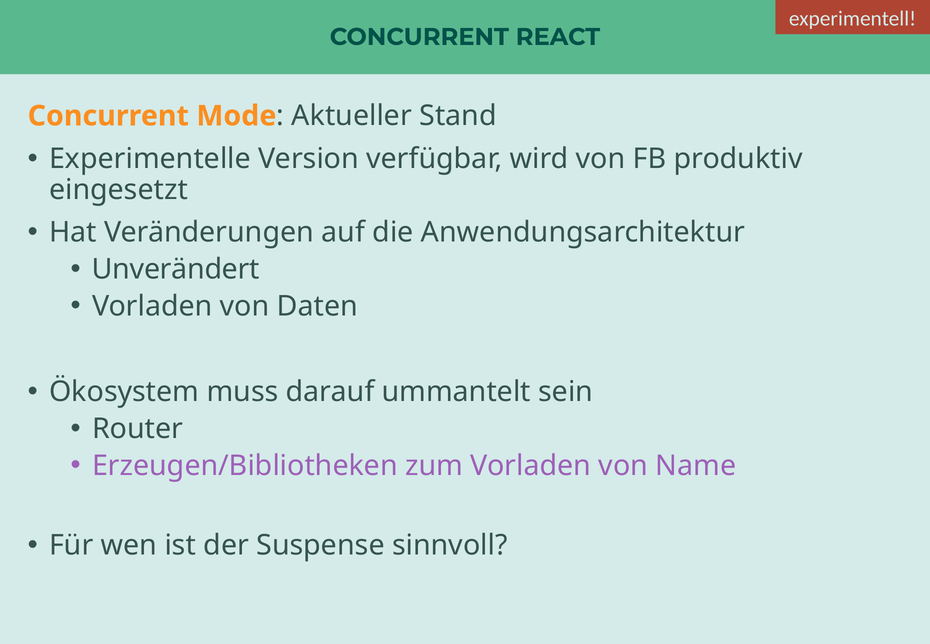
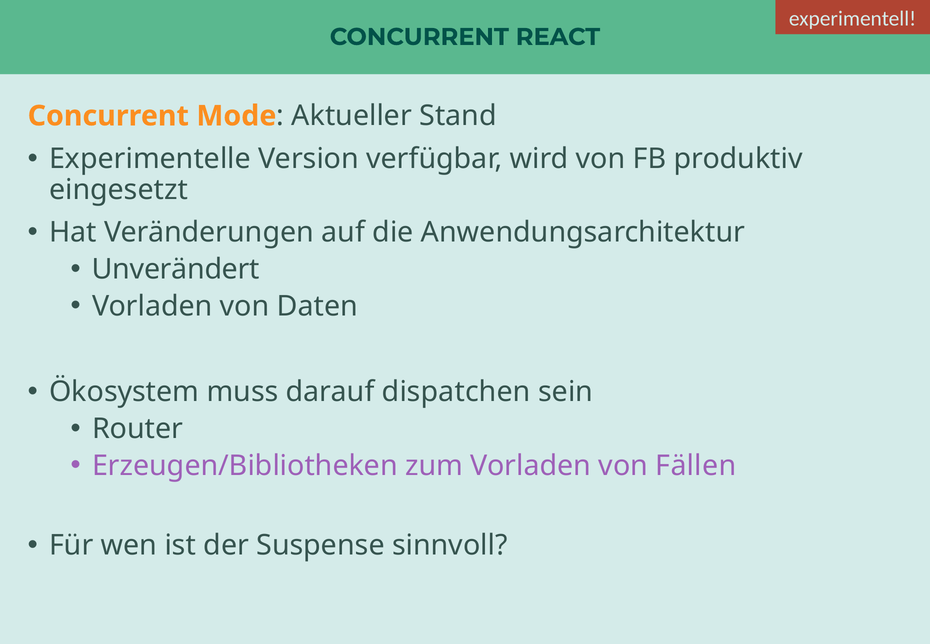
ummantelt: ummantelt -> dispatchen (456, 392)
Name: Name -> Fällen (696, 465)
